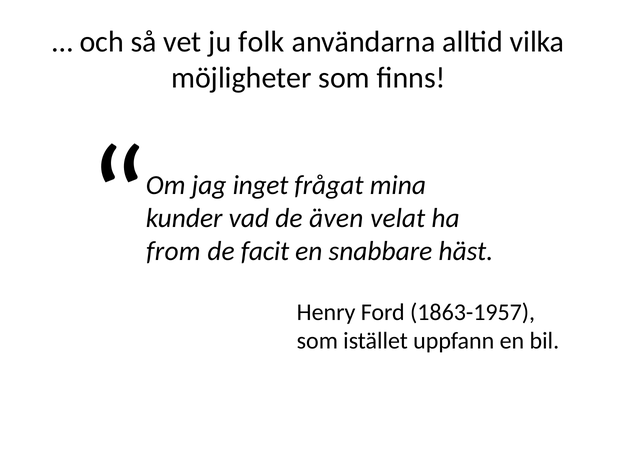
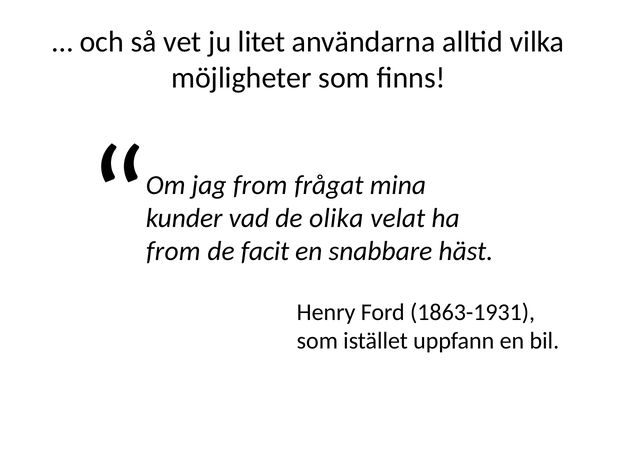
folk: folk -> litet (262, 42)
jag inget: inget -> from (260, 185)
även: även -> olika (336, 218)
1863-1957: 1863-1957 -> 1863-1931 (473, 312)
